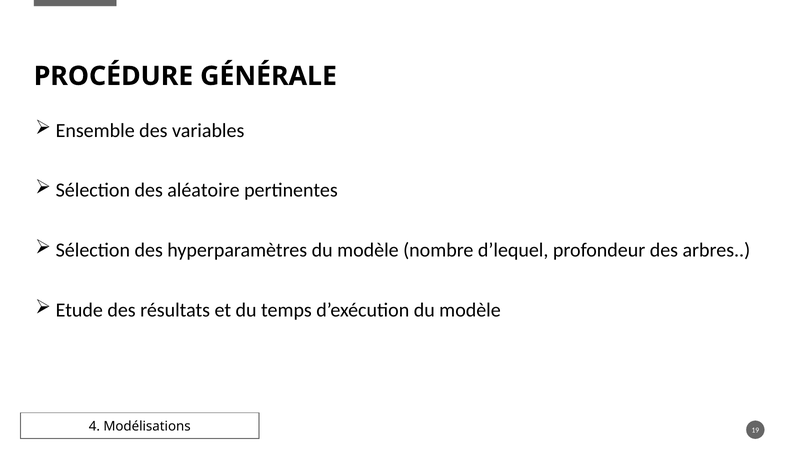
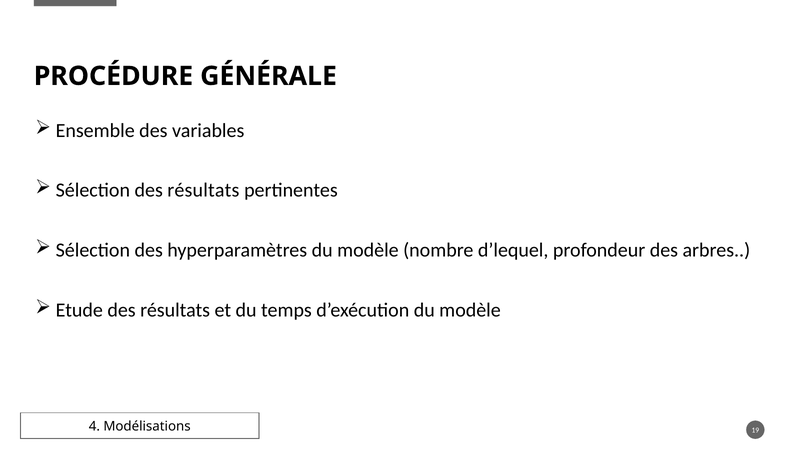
Sélection des aléatoire: aléatoire -> résultats (203, 190)
